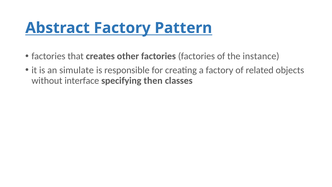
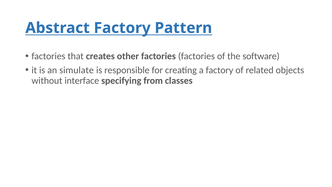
instance: instance -> software (261, 56)
then: then -> from (153, 81)
